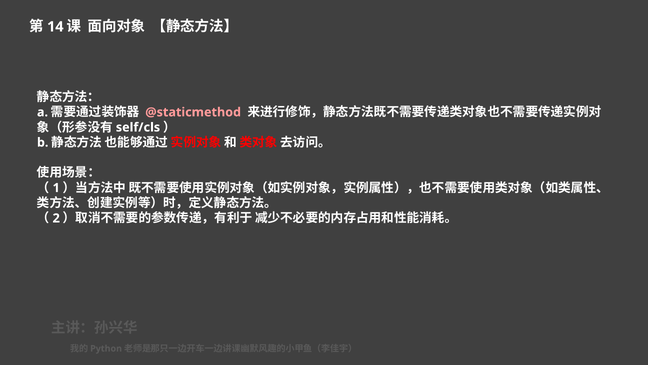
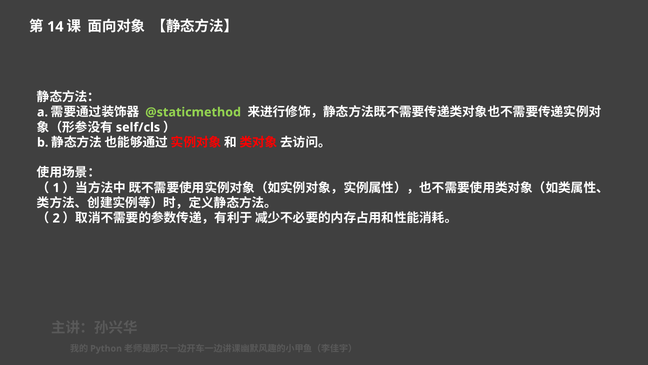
@staticmethod colour: pink -> light green (193, 112)
